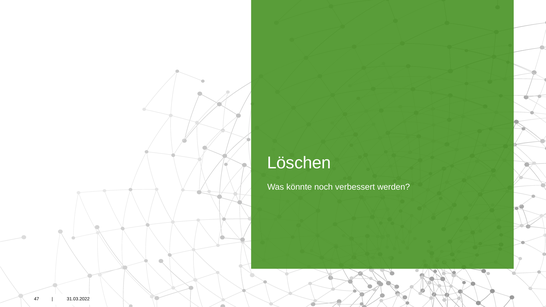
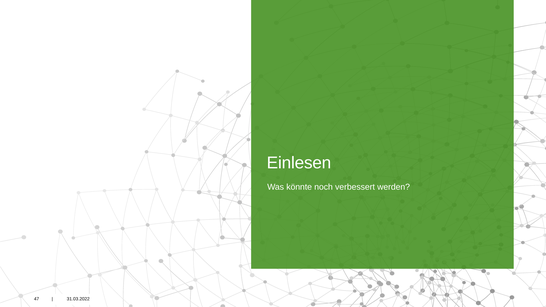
Löschen: Löschen -> Einlesen (299, 163)
